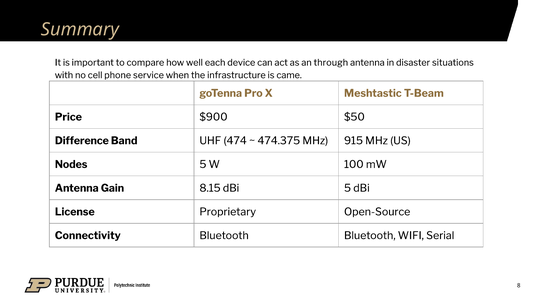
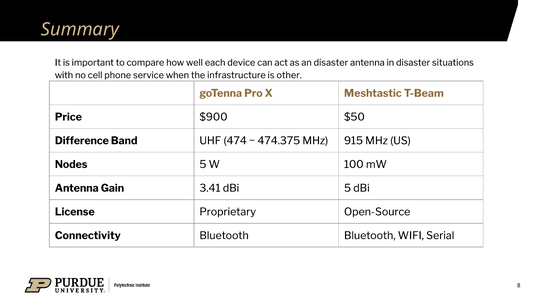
an through: through -> disaster (331, 63)
came: came -> other (289, 75)
8.15: 8.15 -> 3.41 (210, 188)
